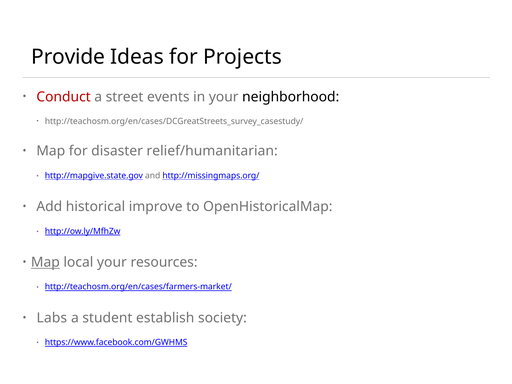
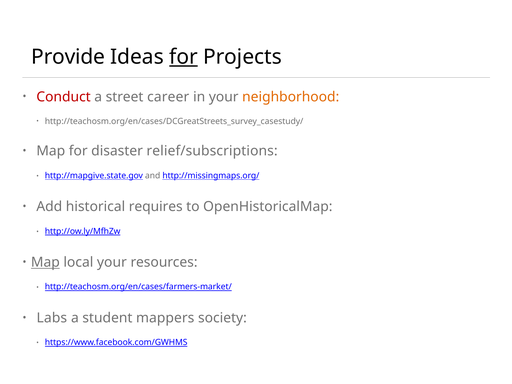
for underline: none -> present (184, 57)
events: events -> career (168, 97)
neighborhood colour: black -> orange (291, 97)
relief/humanitarian: relief/humanitarian -> relief/subscriptions (212, 151)
improve: improve -> requires (156, 207)
establish: establish -> mappers (165, 318)
